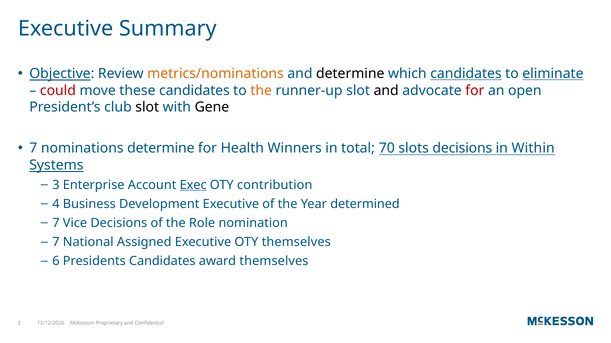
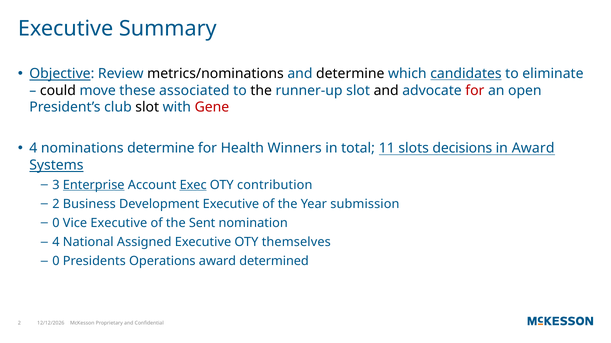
metrics/nominations colour: orange -> black (216, 74)
eliminate underline: present -> none (553, 74)
could colour: red -> black (58, 91)
these candidates: candidates -> associated (194, 91)
the colour: orange -> black (261, 91)
Gene colour: black -> red (212, 107)
7: 7 -> 4 (33, 149)
70: 70 -> 11 (387, 149)
in Within: Within -> Award (533, 149)
Enterprise underline: none -> present (94, 185)
4: 4 -> 2 (56, 204)
determined: determined -> submission (365, 204)
7: 7 -> 0 (56, 223)
Vice Decisions: Decisions -> Executive (119, 223)
Role: Role -> Sent (202, 223)
7: 7 -> 4 (56, 243)
6: 6 -> 0 (56, 262)
Presidents Candidates: Candidates -> Operations (162, 262)
award themselves: themselves -> determined (274, 262)
